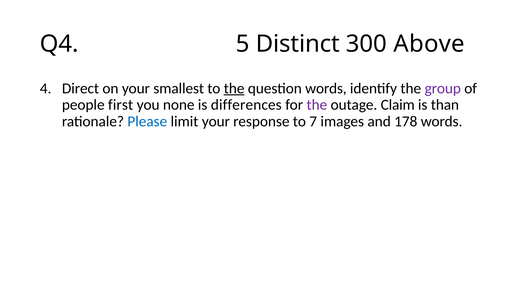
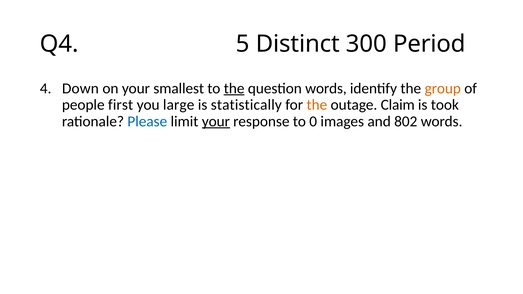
Above: Above -> Period (429, 44)
Direct: Direct -> Down (80, 88)
group colour: purple -> orange (443, 88)
none: none -> large (179, 105)
differences: differences -> statistically (246, 105)
the colour: purple -> orange (317, 105)
than: than -> took (445, 105)
your underline: none -> present (216, 121)
7: 7 -> 0 (313, 121)
178: 178 -> 802 (406, 121)
